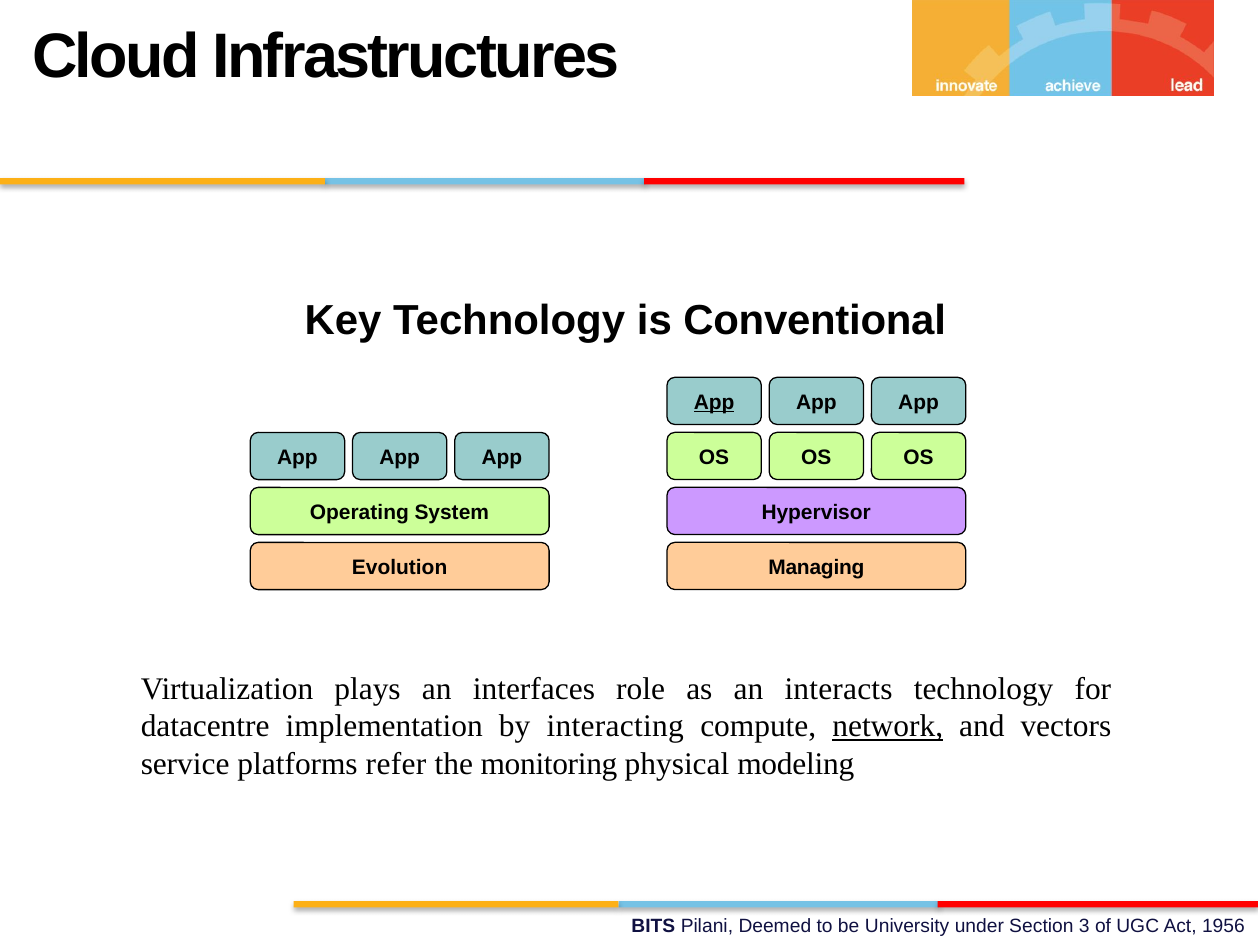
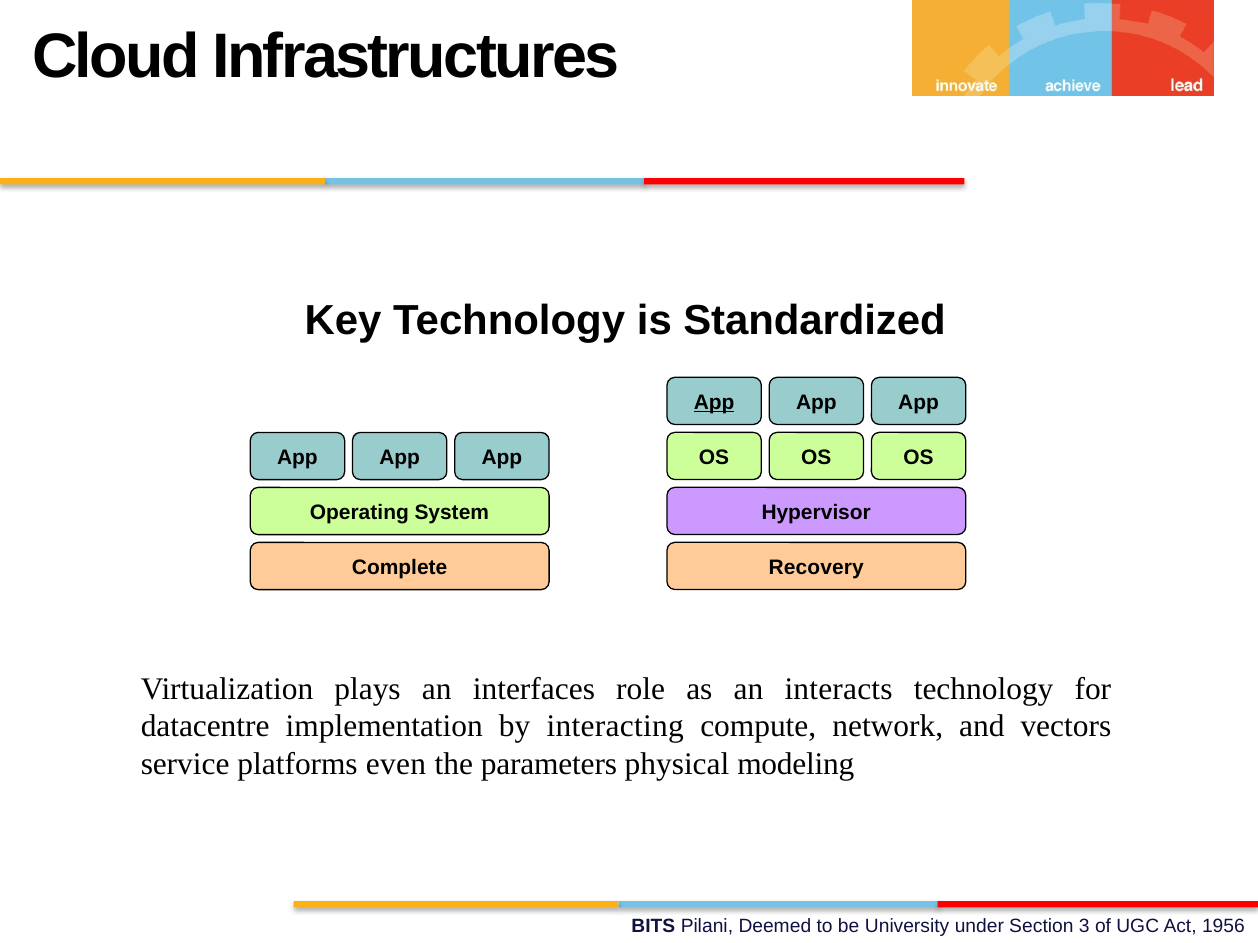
Conventional: Conventional -> Standardized (815, 320)
Evolution: Evolution -> Complete (400, 568)
Managing: Managing -> Recovery (816, 568)
network underline: present -> none (888, 727)
refer: refer -> even (396, 765)
monitoring: monitoring -> parameters (549, 765)
